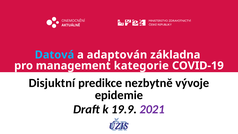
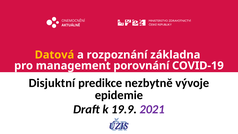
Datová colour: light blue -> yellow (54, 55)
adaptován: adaptován -> rozpoznání (117, 55)
kategorie: kategorie -> porovnání (141, 66)
